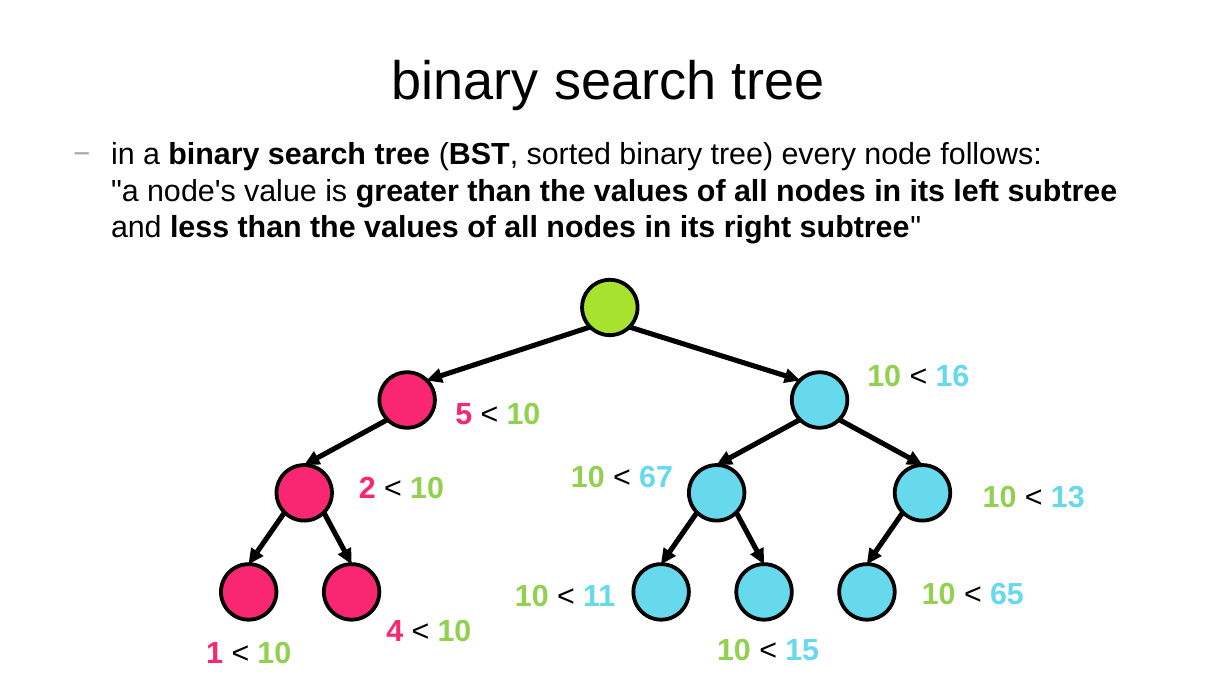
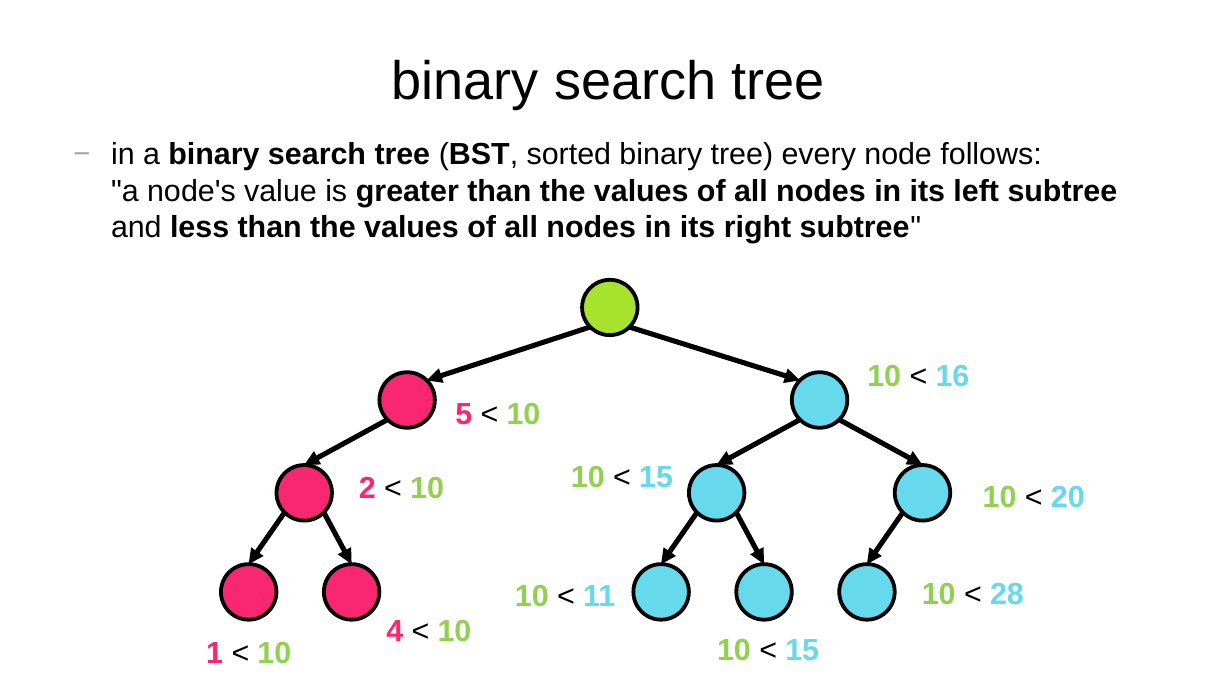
67: 67 -> 15 (656, 477)
13: 13 -> 20 (1068, 497)
65: 65 -> 28 (1007, 594)
